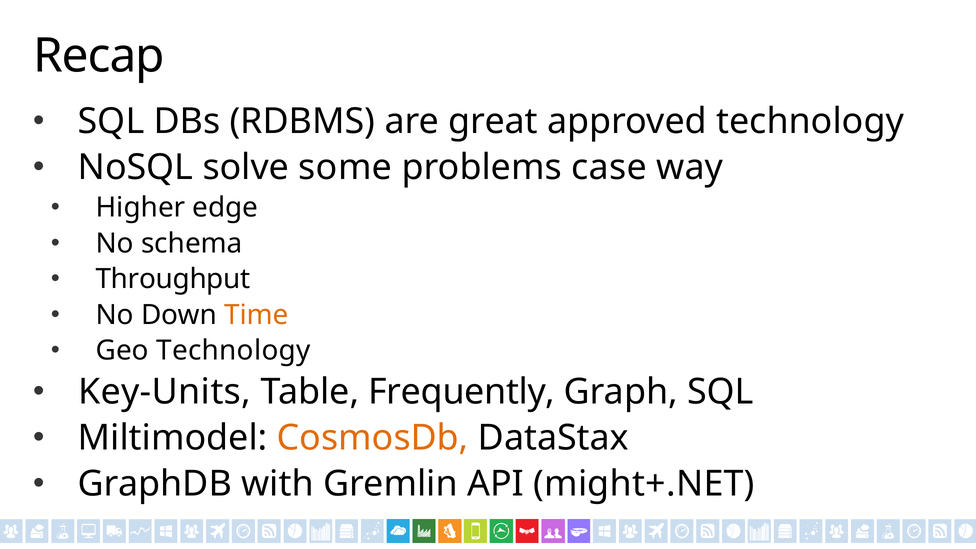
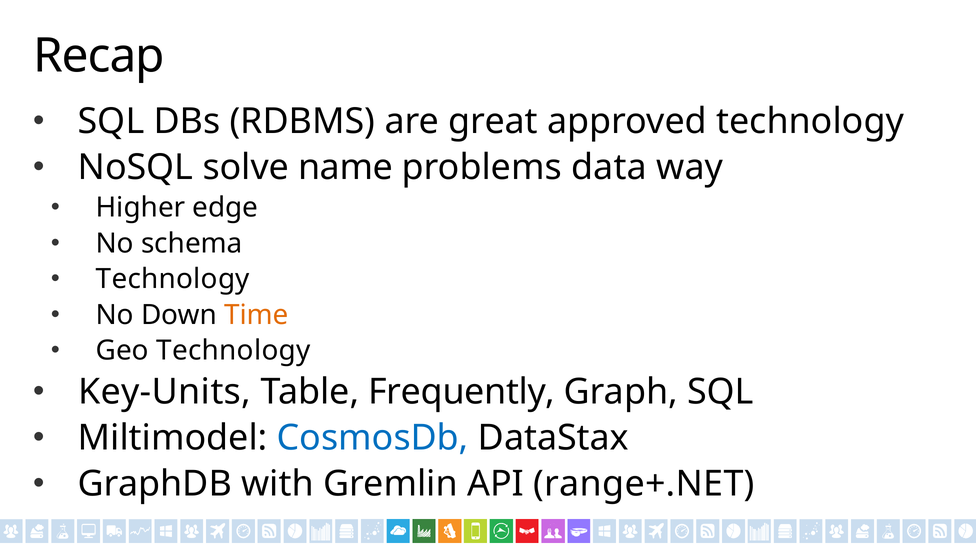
some: some -> name (346, 167)
case: case -> data (609, 167)
Throughput: Throughput -> Technology (173, 279)
CosmosDb colour: orange -> blue (373, 438)
might+.NET: might+.NET -> range+.NET (644, 484)
